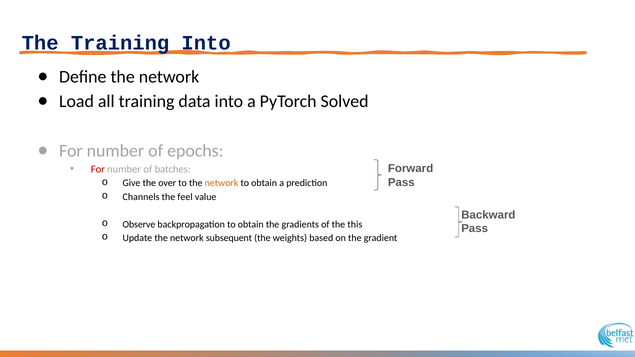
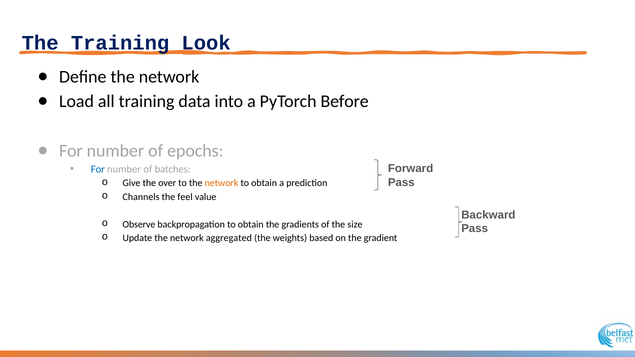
Training Into: Into -> Look (206, 43)
Solved: Solved -> Before (345, 101)
For colour: red -> blue (98, 169)
this: this -> size (355, 224)
subsequent: subsequent -> aggregated (229, 238)
